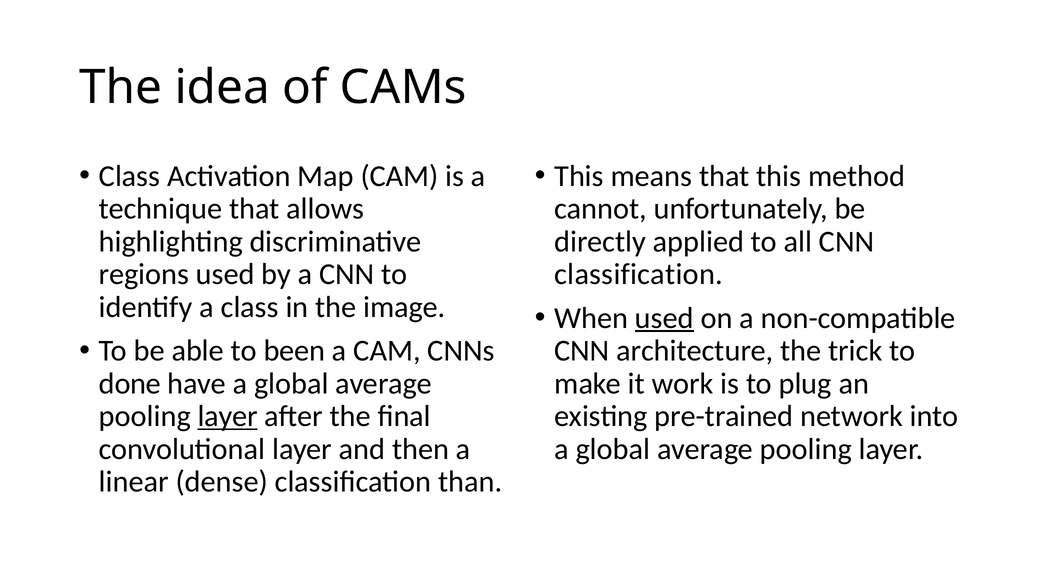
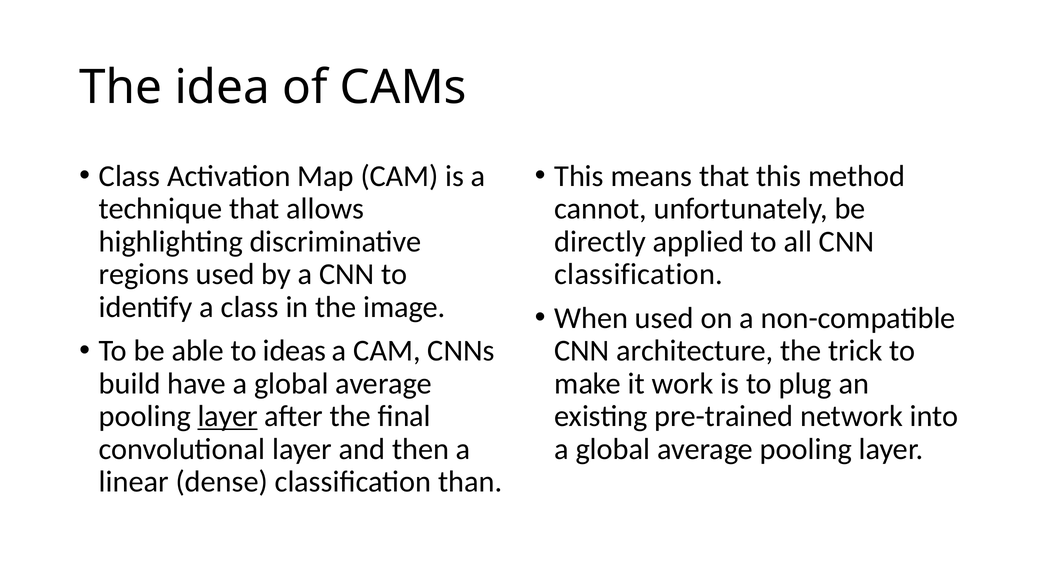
used underline: present -> none (664, 318)
been: been -> ideas (295, 350)
done: done -> build (130, 383)
